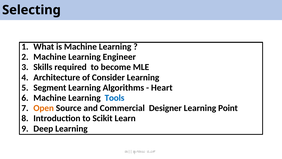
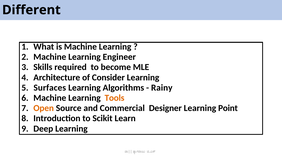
Selecting: Selecting -> Different (31, 10)
Segment: Segment -> Surfaces (50, 87)
Heart: Heart -> Rainy (162, 87)
Tools colour: blue -> orange (115, 98)
